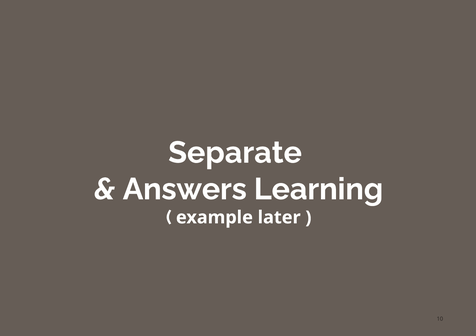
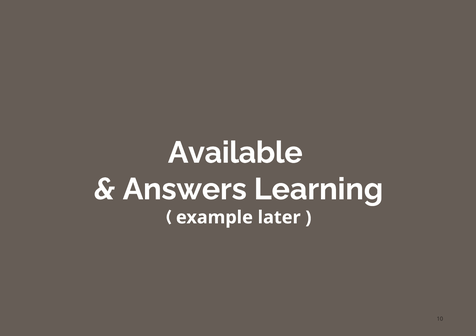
Separate: Separate -> Available (235, 153)
